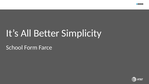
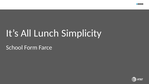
Better: Better -> Lunch (46, 33)
